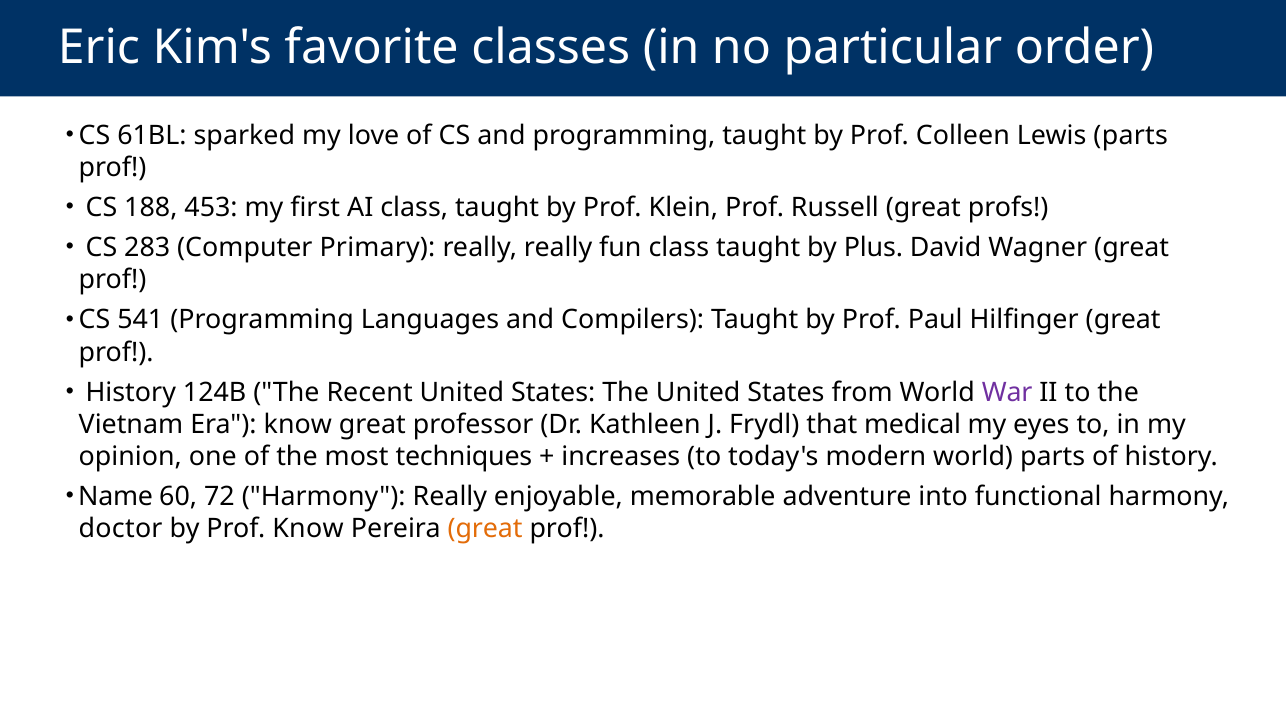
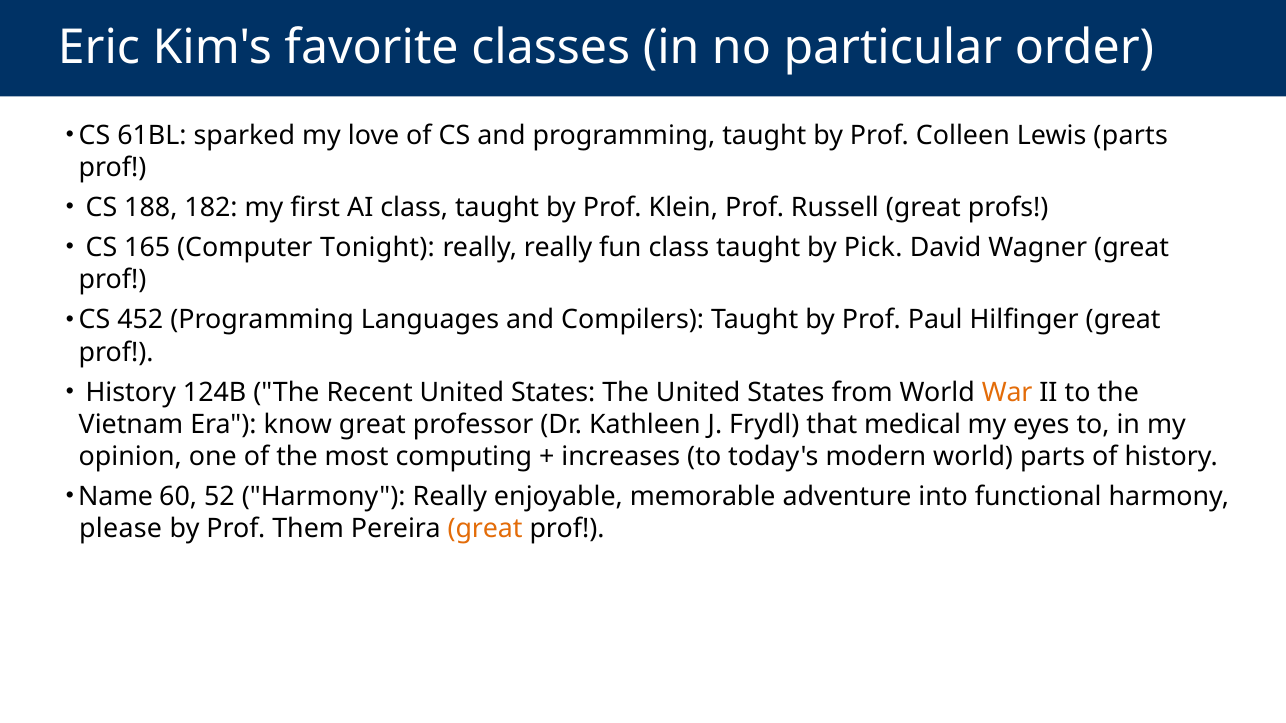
453: 453 -> 182 (211, 208)
283: 283 -> 165 (147, 248)
Primary: Primary -> Tonight (377, 248)
Plus: Plus -> Pick (873, 248)
541: 541 -> 452 (140, 320)
War colour: purple -> orange (1007, 393)
techniques: techniques -> computing (464, 457)
72: 72 -> 52 (219, 497)
doctor: doctor -> please (121, 529)
Prof Know: Know -> Them (308, 529)
